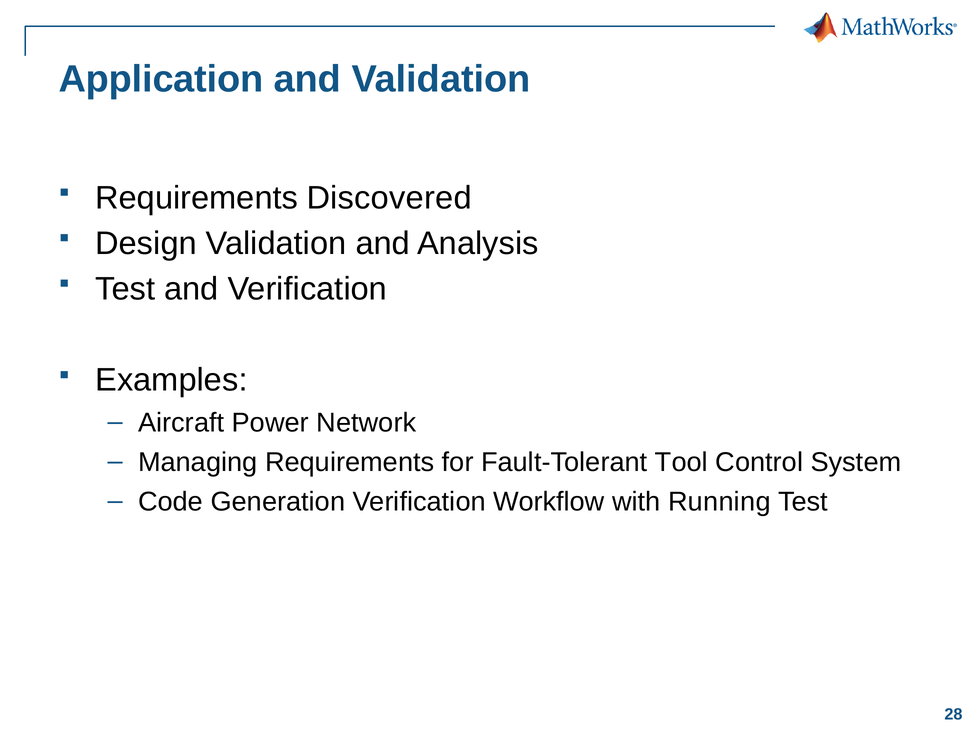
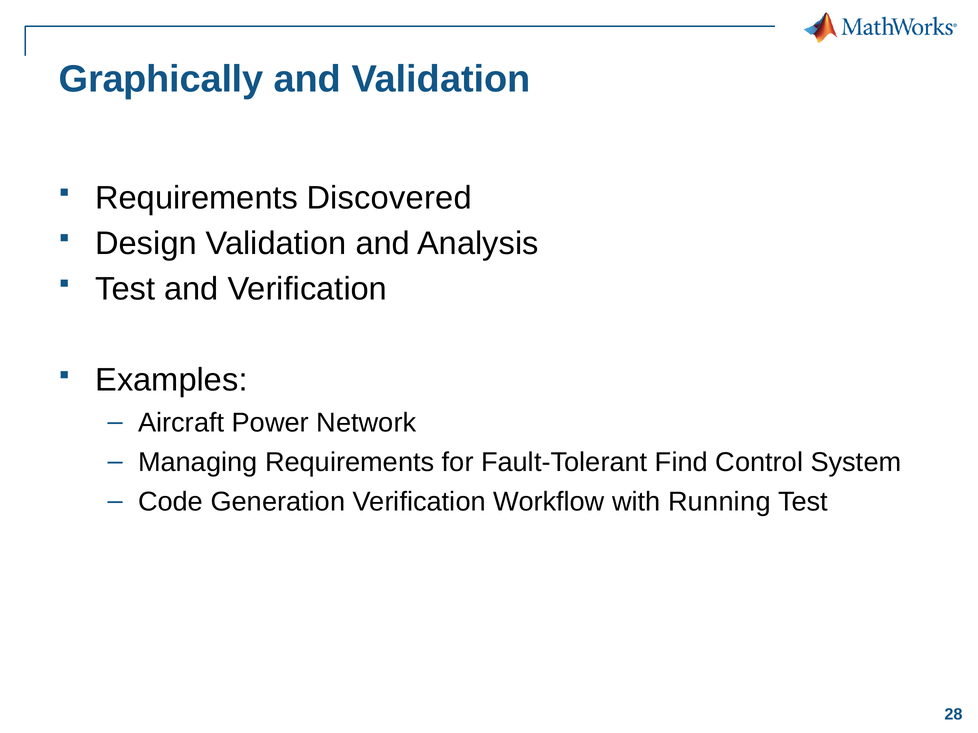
Application: Application -> Graphically (161, 79)
Tool: Tool -> Find (681, 463)
